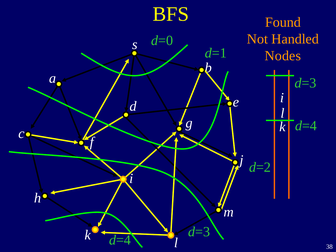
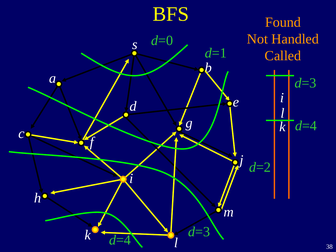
Nodes: Nodes -> Called (283, 56)
